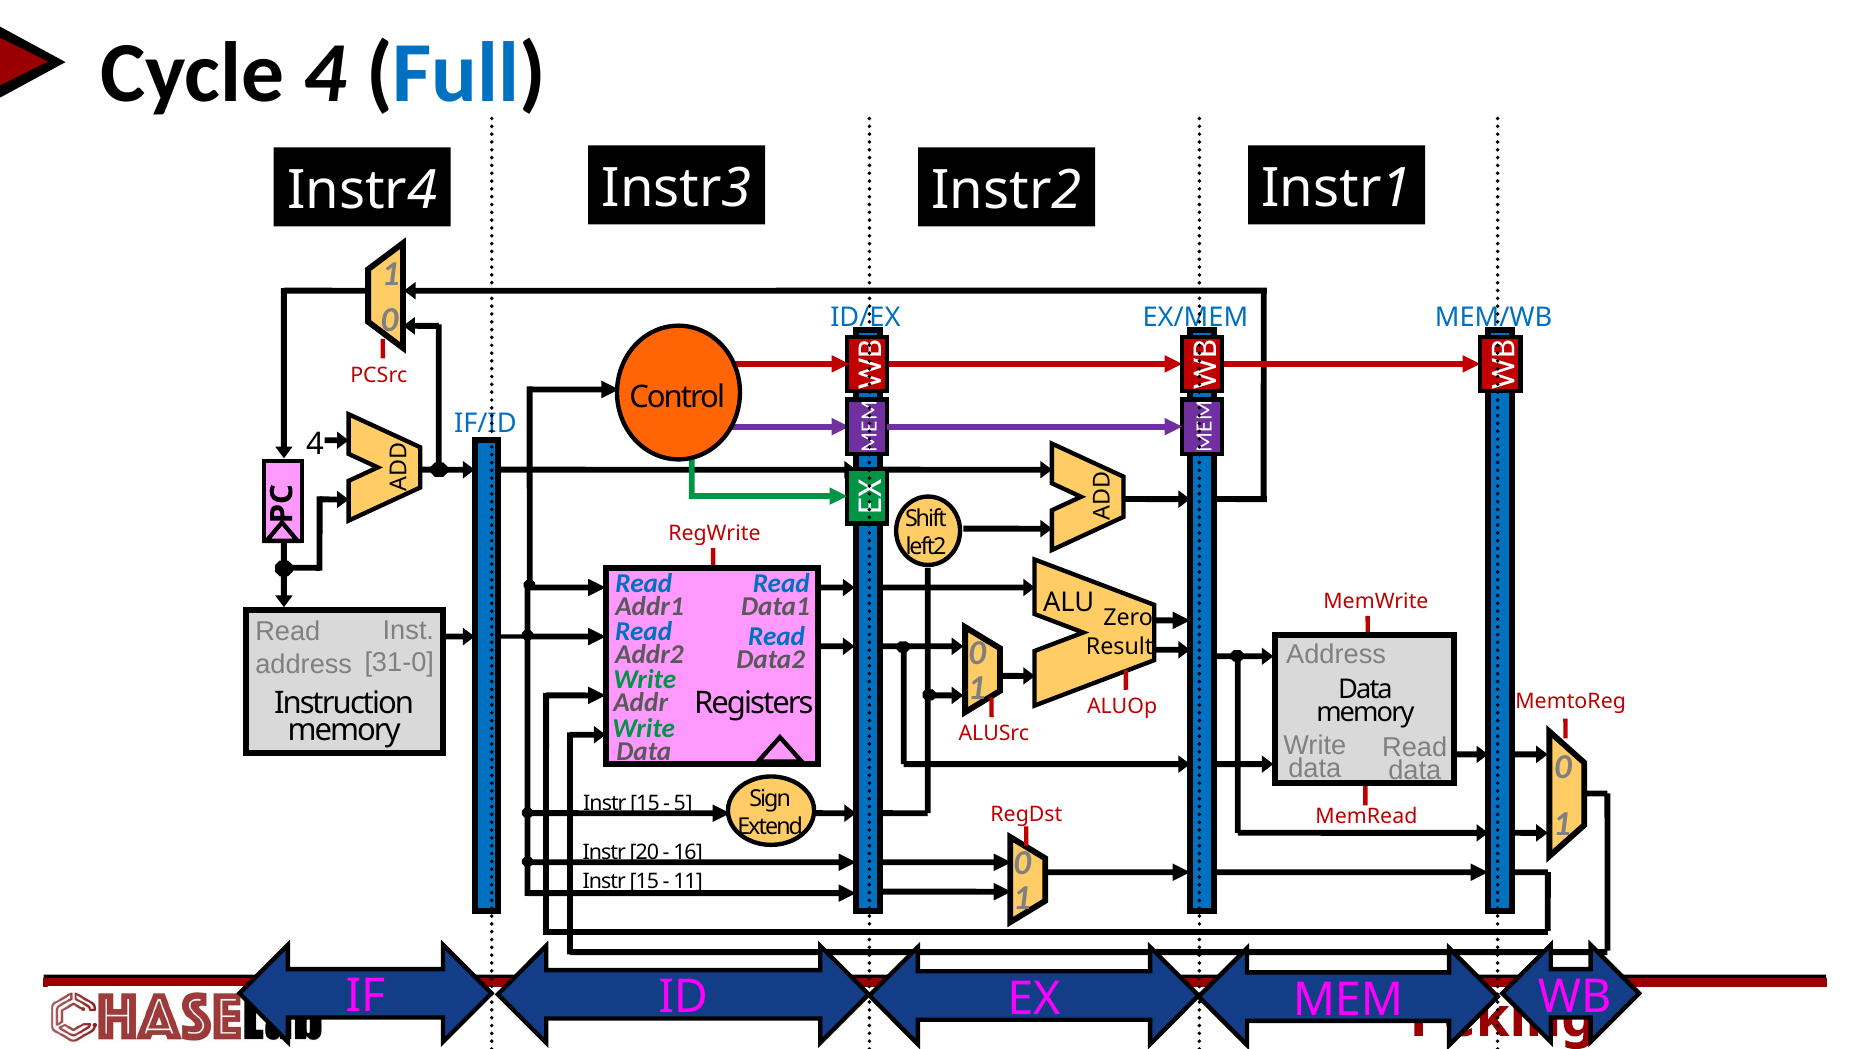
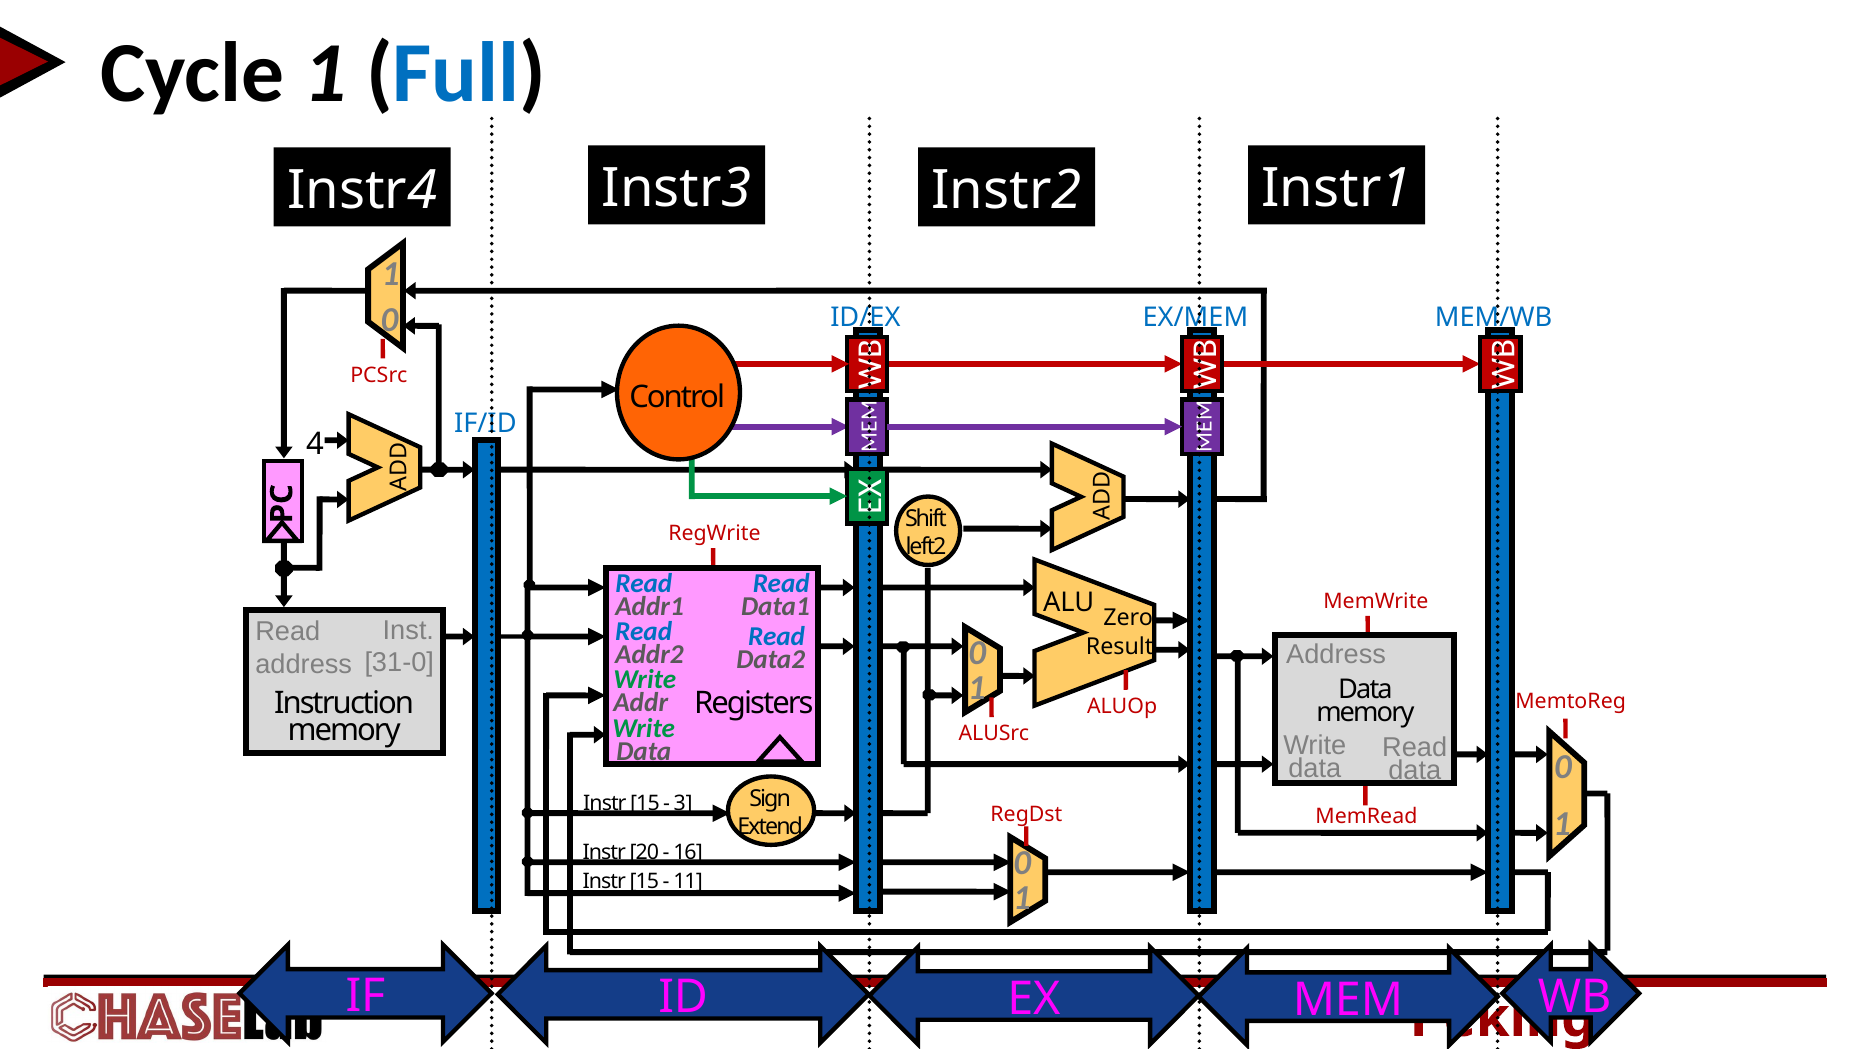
Cycle 4: 4 -> 1 (325, 73)
5: 5 -> 3 (683, 803)
